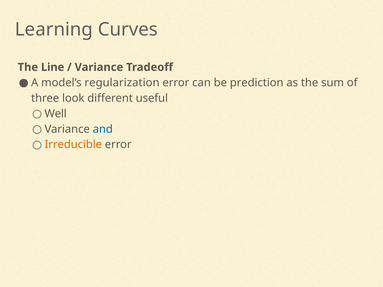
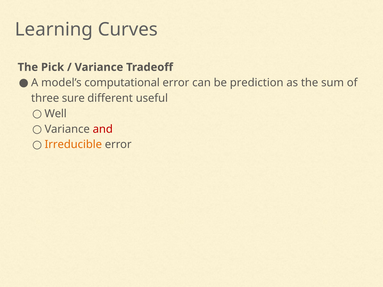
Line: Line -> Pick (53, 67)
regularization: regularization -> computational (122, 83)
look: look -> sure (73, 98)
and colour: blue -> red (103, 129)
